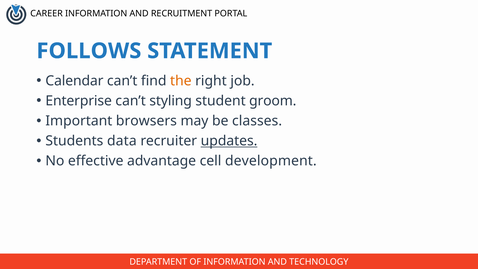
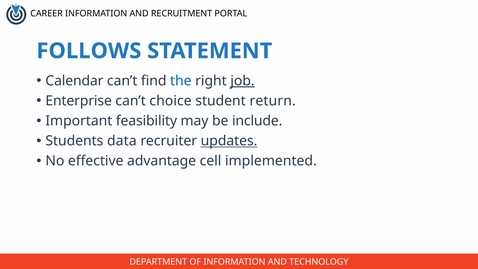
the colour: orange -> blue (181, 81)
job underline: none -> present (242, 81)
styling: styling -> choice (171, 101)
groom: groom -> return (273, 101)
browsers: browsers -> feasibility (146, 121)
classes: classes -> include (257, 121)
development: development -> implemented (271, 161)
